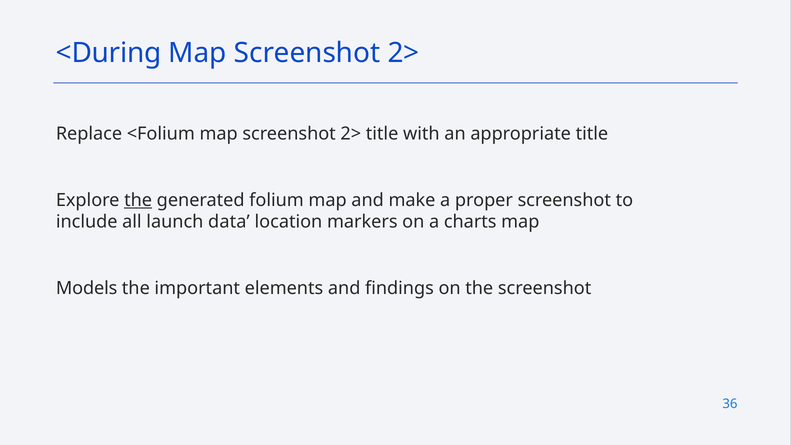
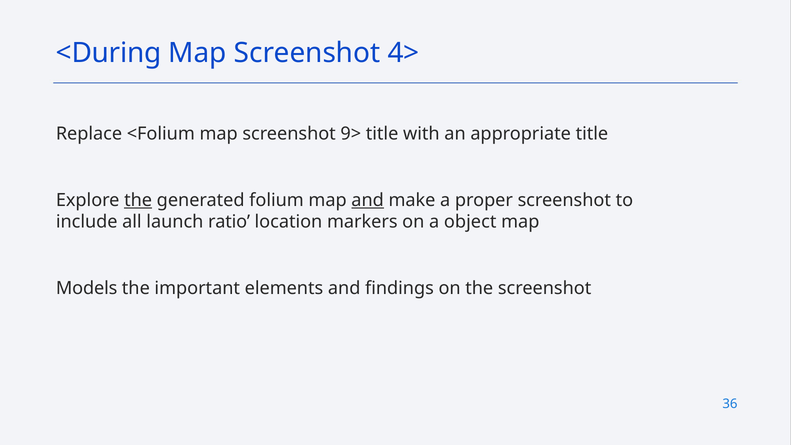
2>: 2> -> 4> (404, 53)
<Folium map screenshot 2>: 2> -> 9> (351, 134)
and underline: none -> present (368, 200)
data: data -> ratio (229, 222)
charts: charts -> object (470, 222)
